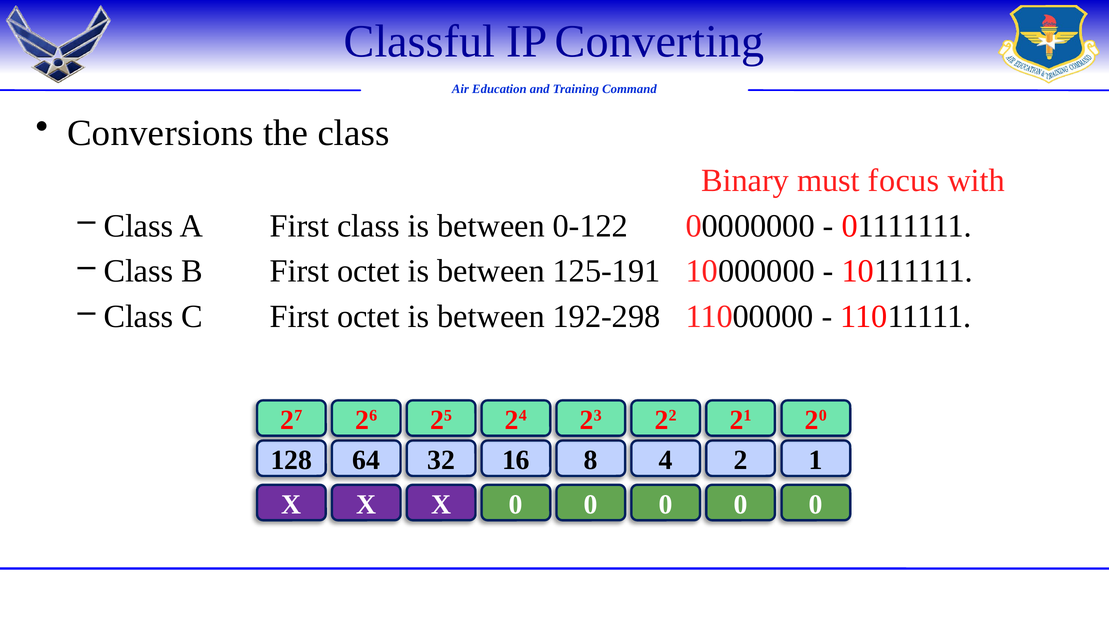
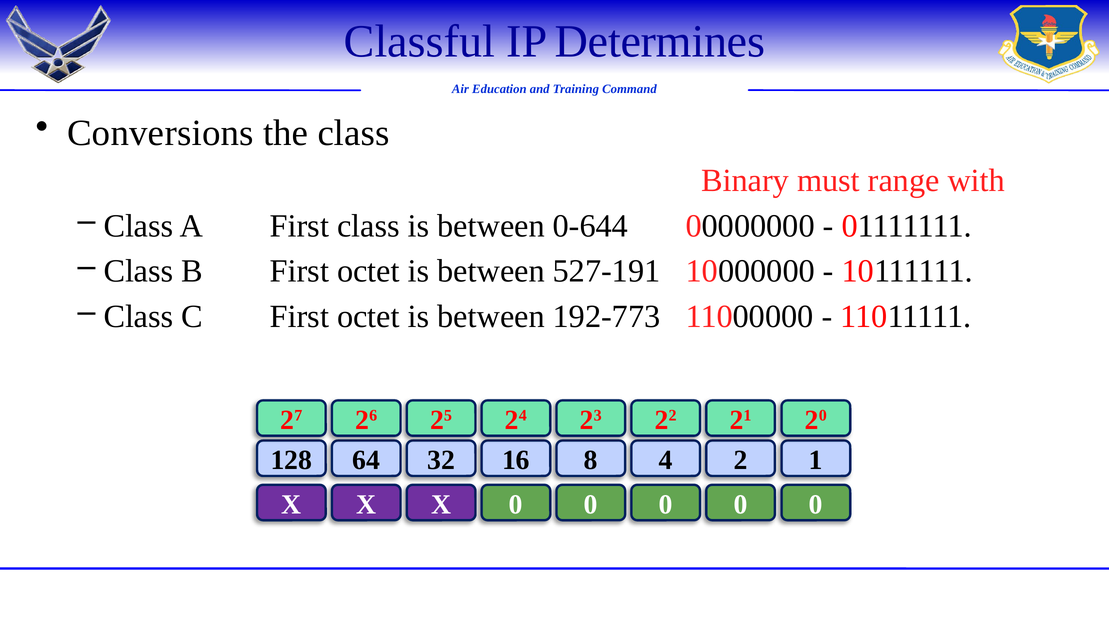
Converting: Converting -> Determines (660, 41)
focus: focus -> range (904, 181)
0-122: 0-122 -> 0-644 (590, 226)
125-191: 125-191 -> 527-191 (607, 271)
192-298: 192-298 -> 192-773 (607, 316)
